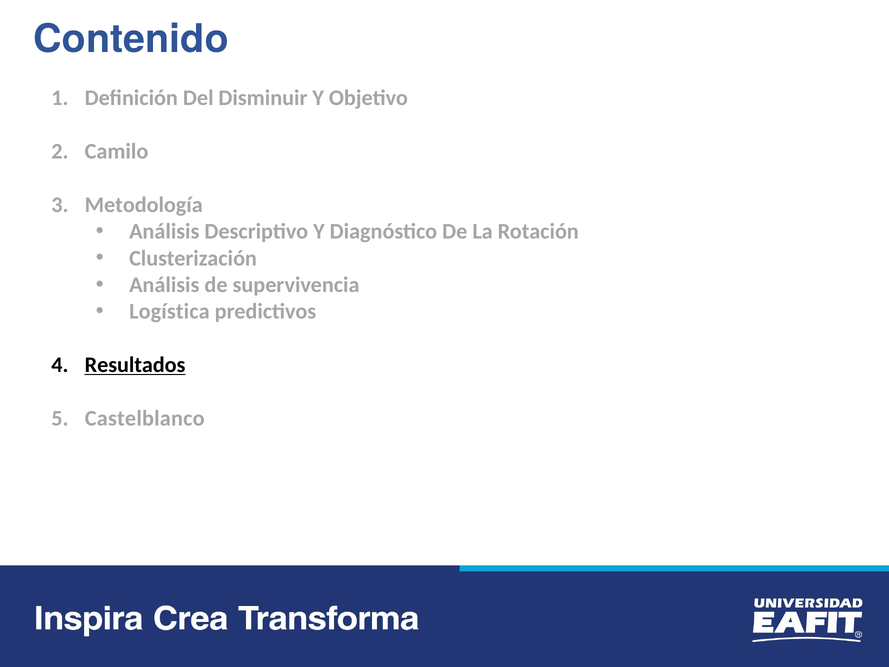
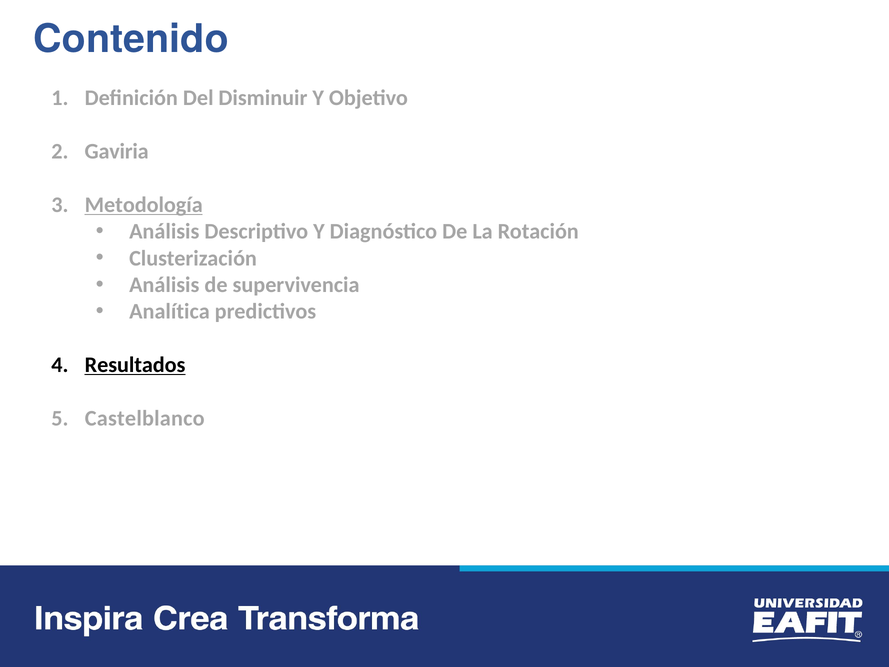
Camilo: Camilo -> Gaviria (117, 151)
Metodología underline: none -> present (144, 205)
Logística: Logística -> Analítica (169, 311)
